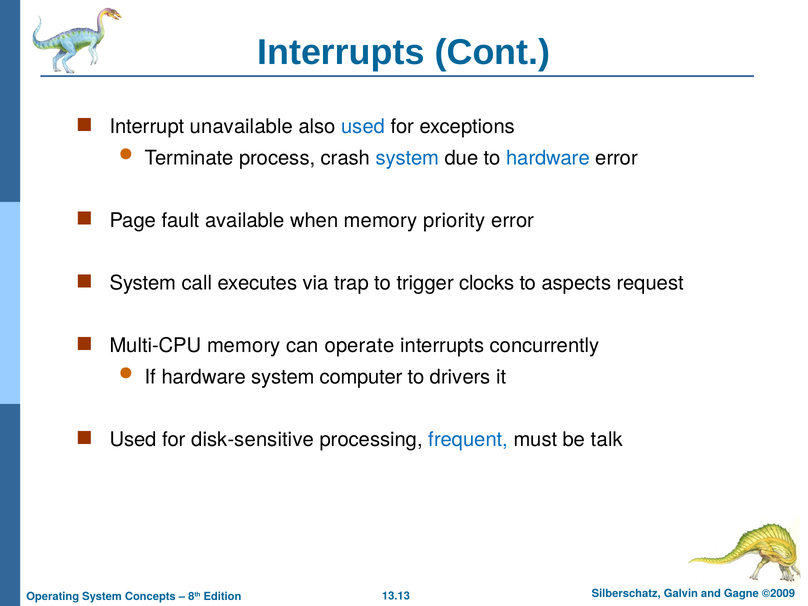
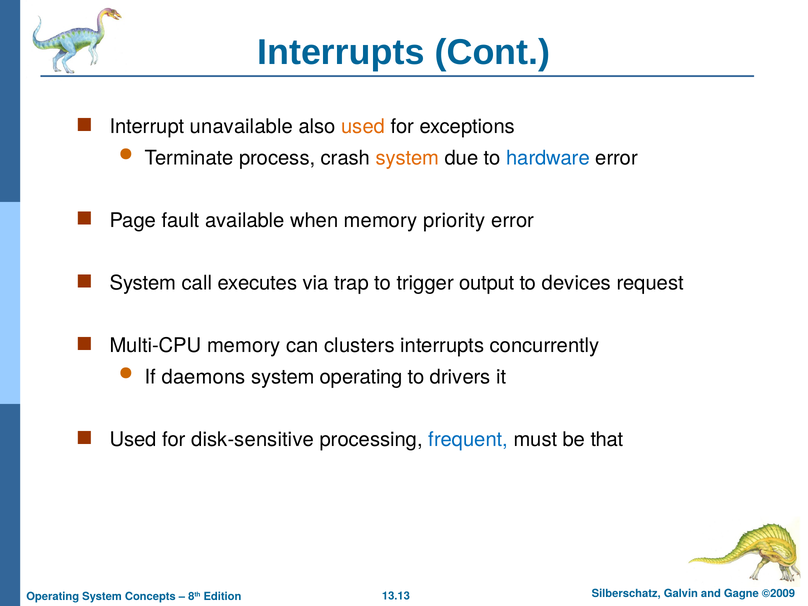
used colour: blue -> orange (363, 127)
system colour: blue -> orange (407, 158)
clocks: clocks -> output (487, 283)
aspects: aspects -> devices (576, 283)
operate: operate -> clusters (359, 346)
If hardware: hardware -> daemons (204, 377)
system computer: computer -> operating (361, 377)
talk: talk -> that (607, 440)
